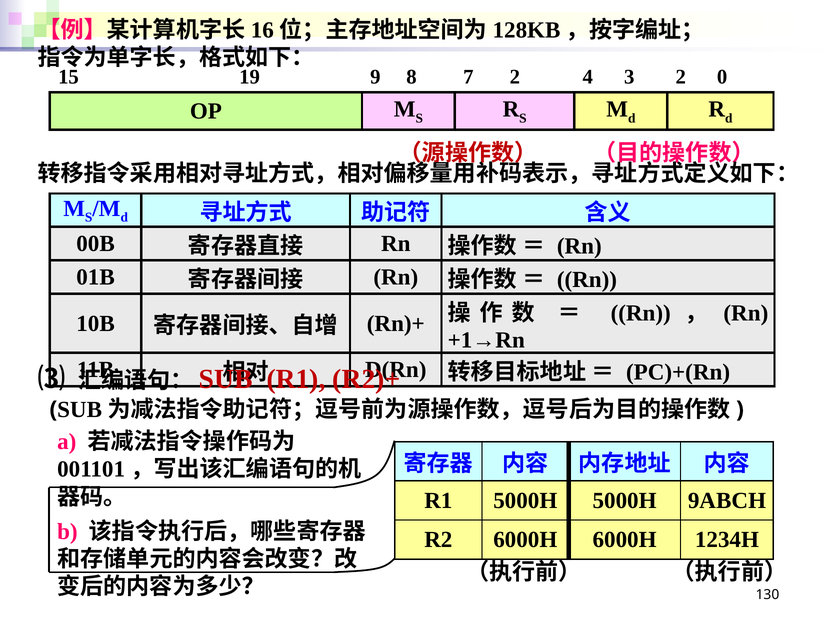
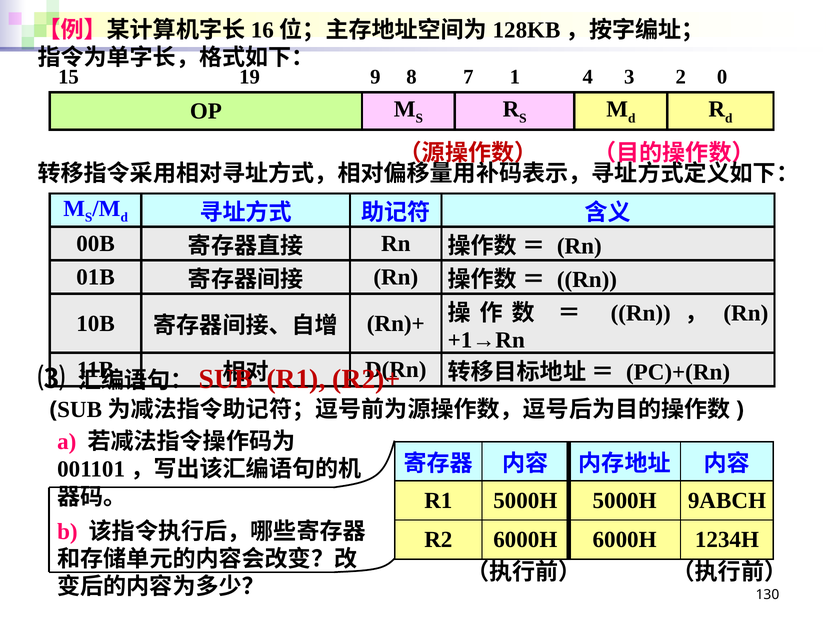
7 2: 2 -> 1 (515, 77)
